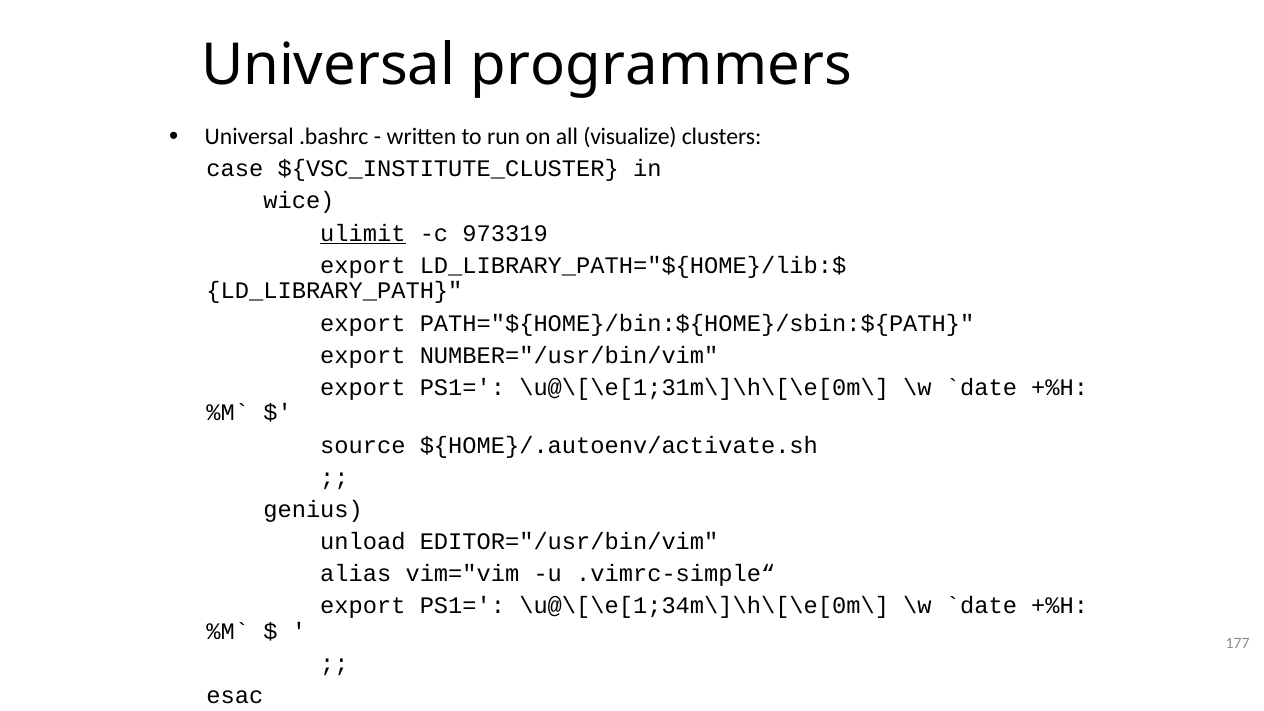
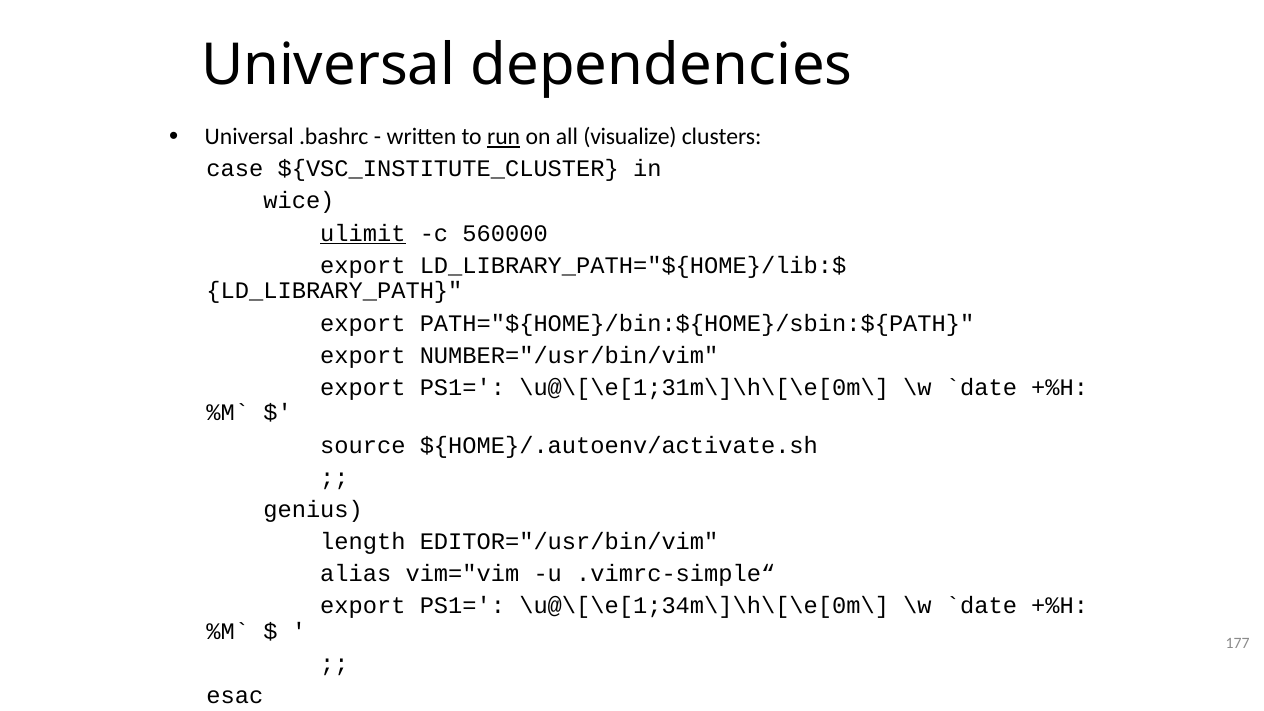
programmers: programmers -> dependencies (661, 65)
run underline: none -> present (504, 137)
973319: 973319 -> 560000 (505, 233)
unload: unload -> length (363, 542)
